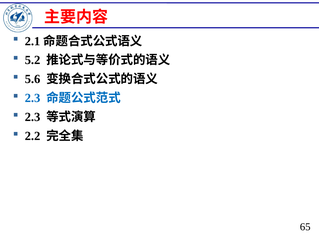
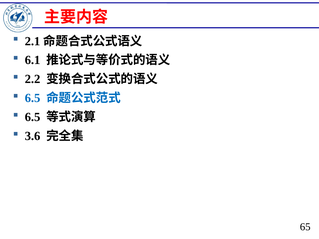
5.2: 5.2 -> 6.1 (33, 60)
5.6: 5.6 -> 2.2 (33, 79)
2.3: 2.3 -> 6.5 (33, 98)
2.3: 2.3 -> 6.5 (33, 117)
2.2: 2.2 -> 3.6 (33, 136)
